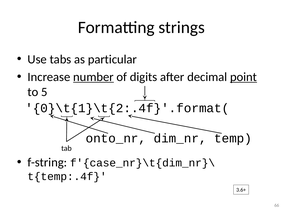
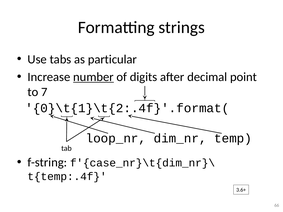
point underline: present -> none (244, 77)
5: 5 -> 7 (44, 92)
onto_nr: onto_nr -> loop_nr (116, 138)
